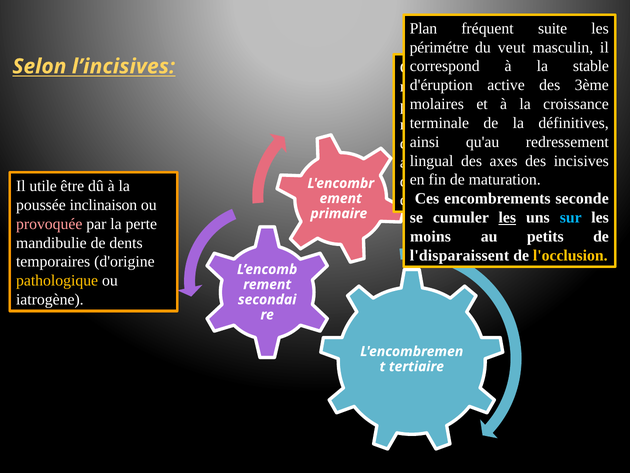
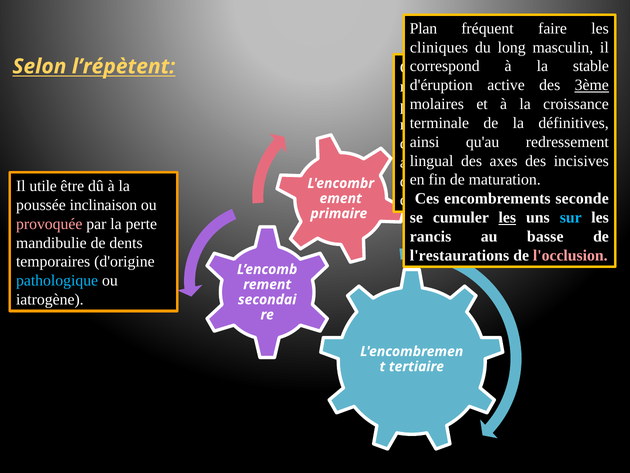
suite: suite -> faire (553, 28)
périmétre: périmétre -> cliniques (439, 47)
veut: veut -> long (512, 47)
l’incisives: l’incisives -> l’répètent (124, 66)
3ème underline: none -> present (592, 85)
moins: moins -> rancis (431, 236)
petits: petits -> basse (545, 236)
l'disparaissent: l'disparaissent -> l'restaurations (460, 255)
l'occlusion colour: yellow -> pink (570, 255)
pathologique colour: yellow -> light blue (57, 280)
